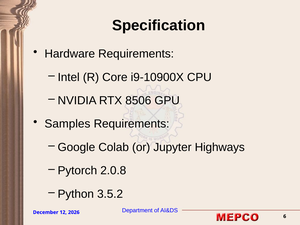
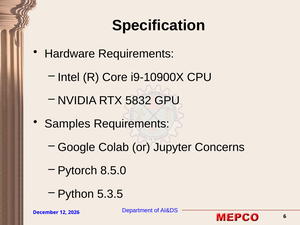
8506: 8506 -> 5832 (138, 101)
Highways: Highways -> Concerns (220, 147)
2.0.8: 2.0.8 -> 8.5.0 (113, 171)
3.5.2: 3.5.2 -> 5.3.5 (110, 194)
